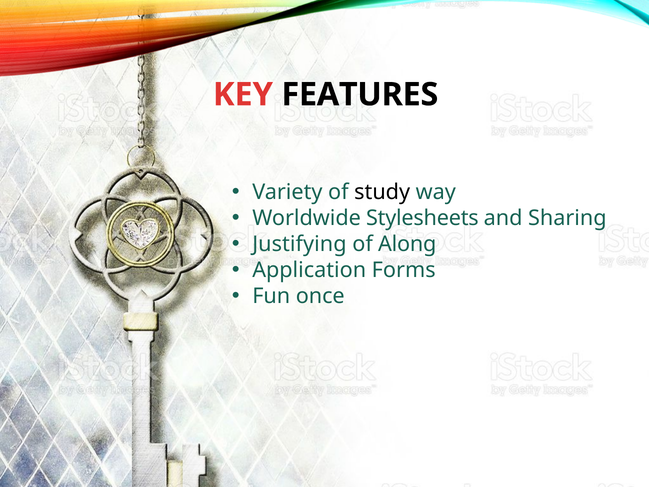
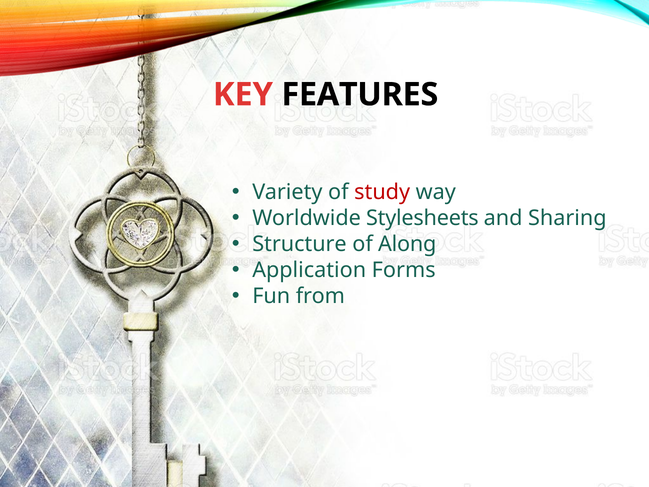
study colour: black -> red (382, 192)
Justifying: Justifying -> Structure (299, 244)
once: once -> from (320, 296)
